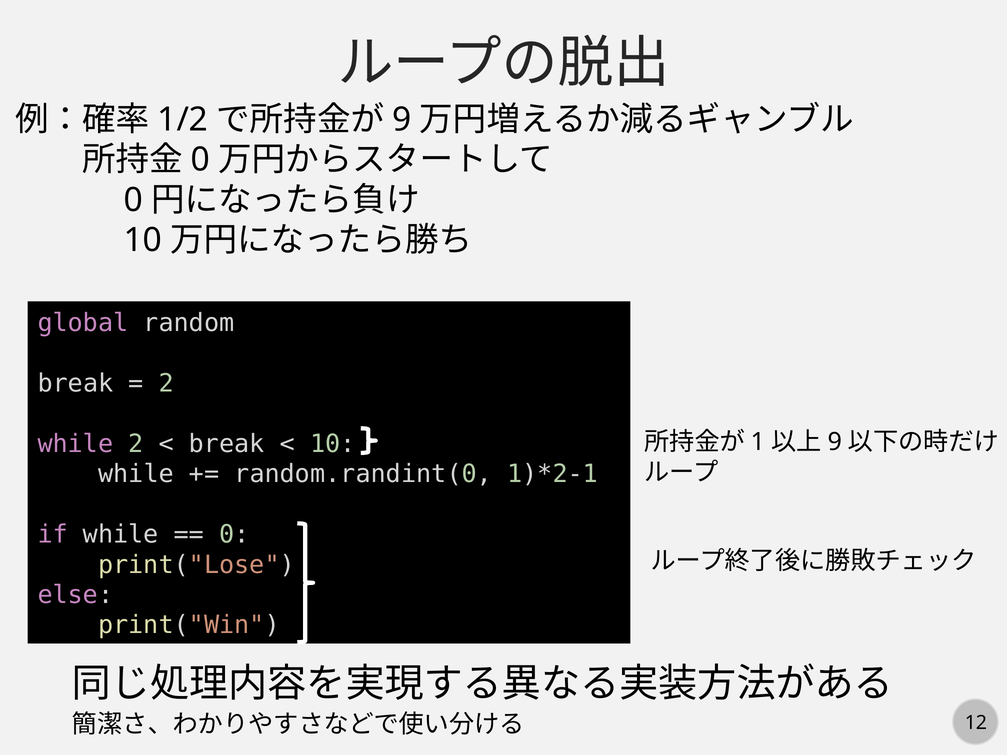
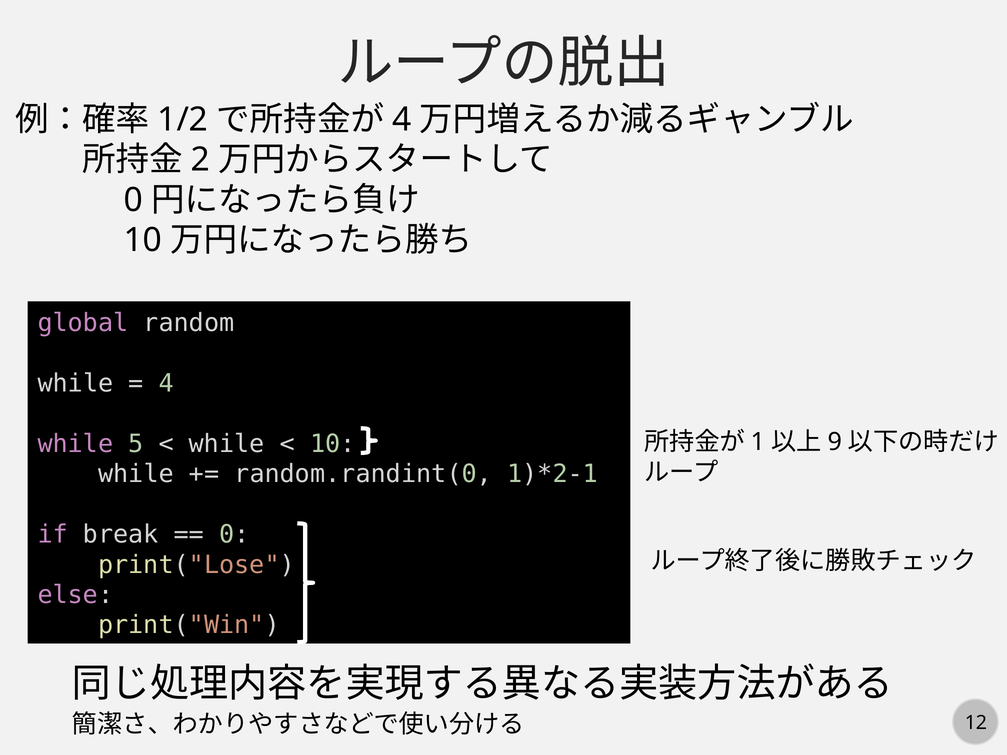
9: 9 -> 4 (402, 120)
0: 0 -> 2 (201, 160)
break: break -> while (75, 384)
2: 2 -> 4 (166, 384)
while 2: 2 -> 5 (136, 444)
break: break -> while (227, 444)
if while: while -> break (121, 535)
